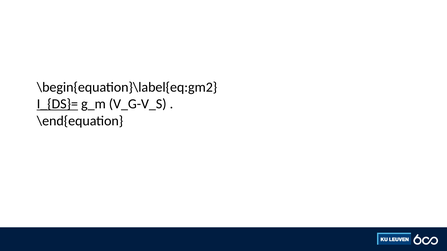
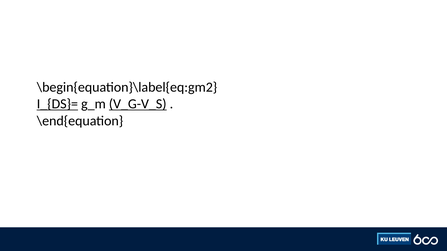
V_G-V_S underline: none -> present (138, 104)
